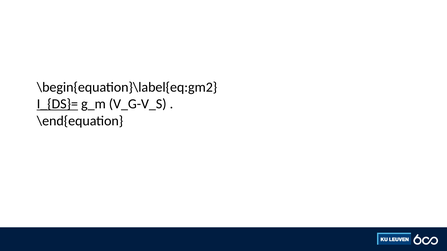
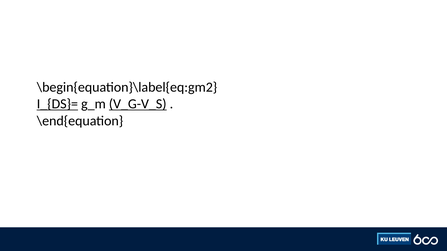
V_G-V_S underline: none -> present (138, 104)
